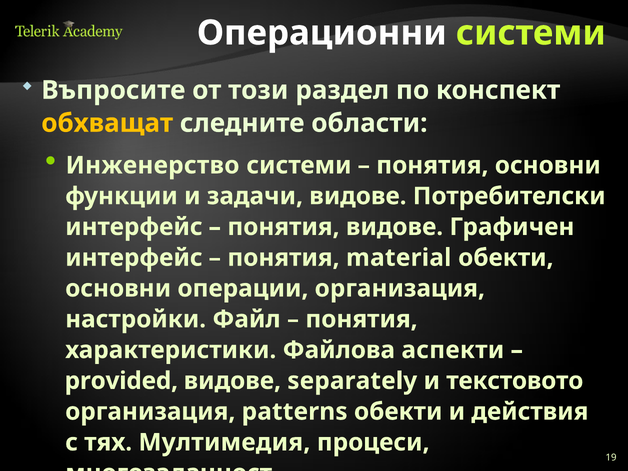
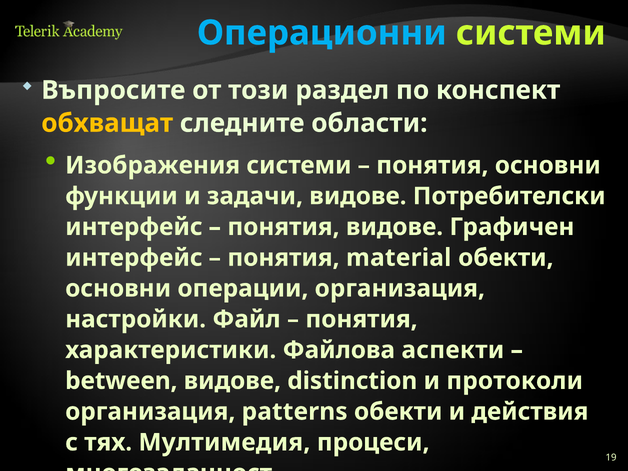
Операционни colour: white -> light blue (322, 33)
Инженерство: Инженерство -> Изображения (153, 165)
provided: provided -> between (121, 381)
separately: separately -> distinction (352, 381)
текстовото: текстовото -> протоколи (515, 381)
